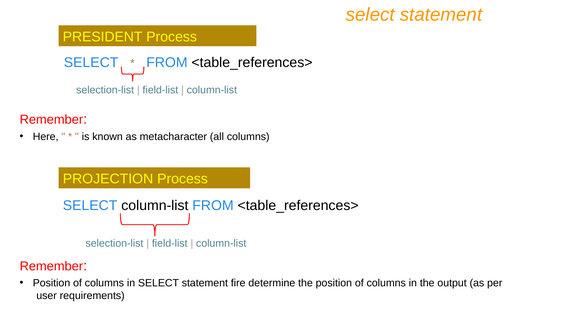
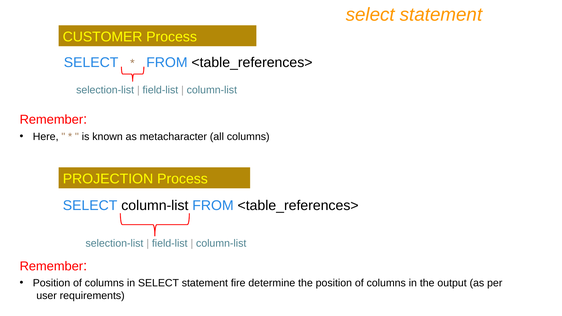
PRESIDENT: PRESIDENT -> CUSTOMER (103, 37)
